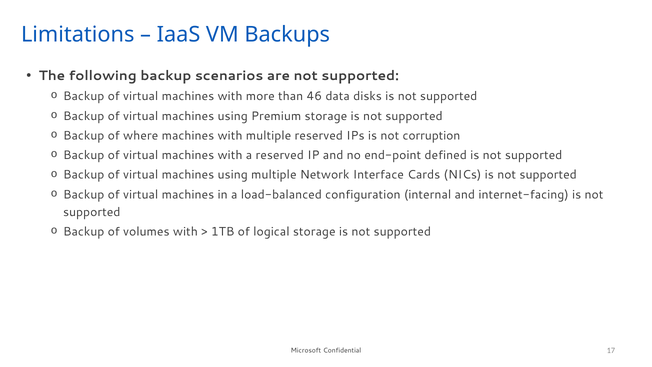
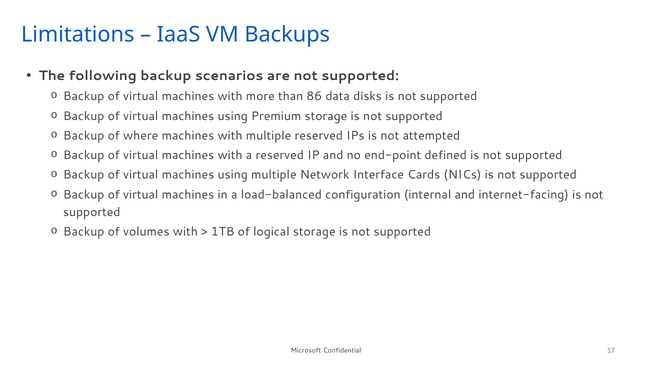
46: 46 -> 86 (314, 96)
corruption: corruption -> attempted (431, 136)
